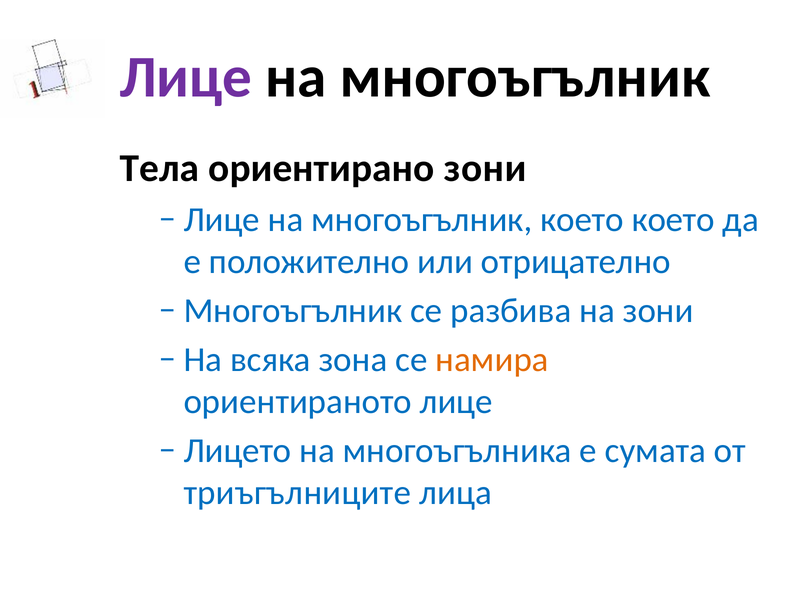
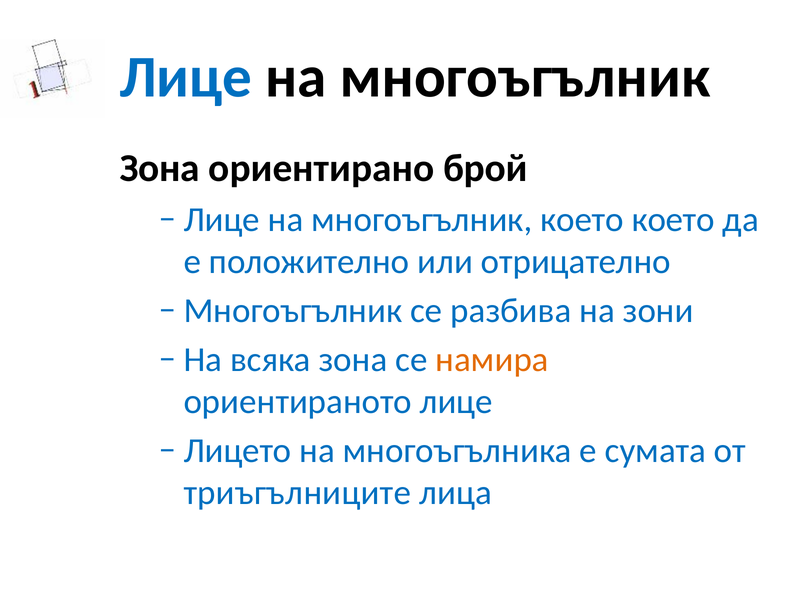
Лице colour: purple -> blue (186, 77)
Тела: Тела -> Зона (160, 168)
ориентирано зони: зони -> брой (485, 168)
